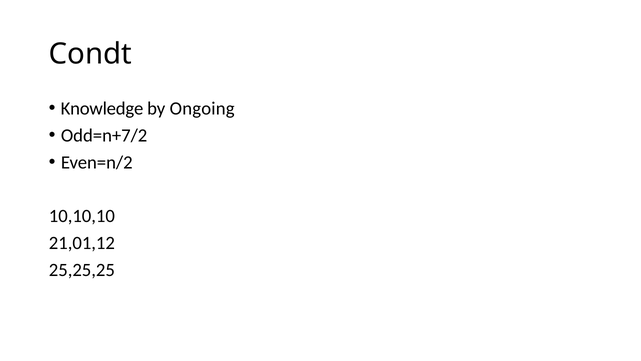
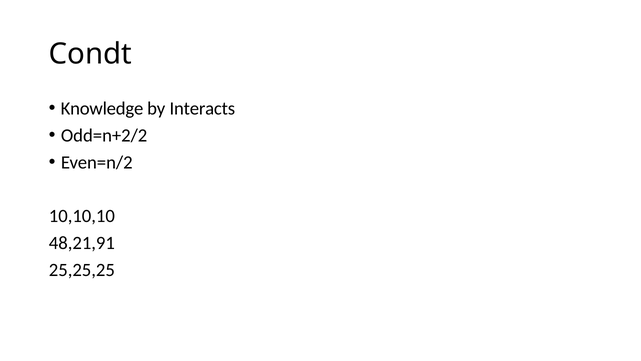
Ongoing: Ongoing -> Interacts (202, 108)
Odd=n+7/2: Odd=n+7/2 -> Odd=n+2/2 (104, 135)
21,01,12: 21,01,12 -> 48,21,91 (82, 243)
